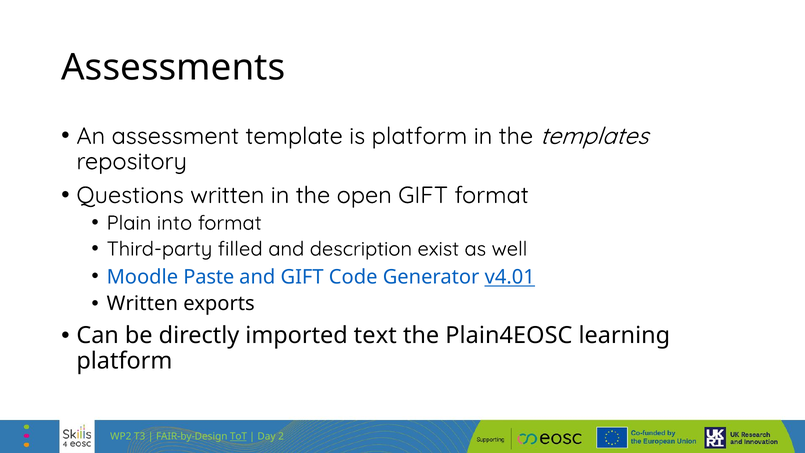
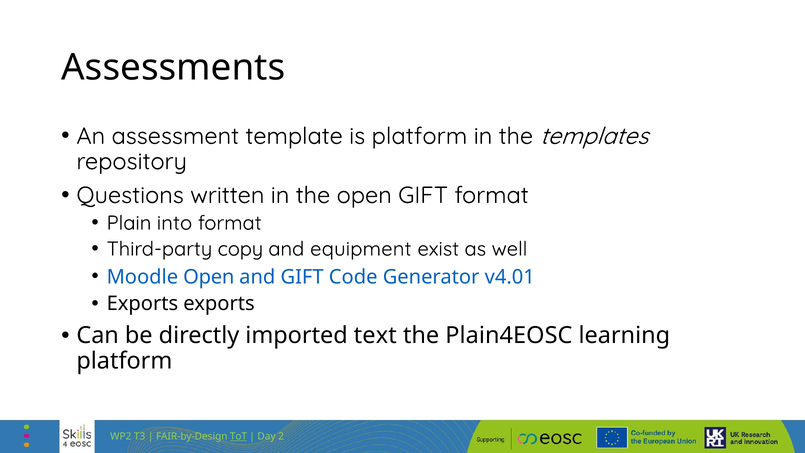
filled: filled -> copy (240, 249)
description: description -> equipment (361, 249)
Moodle Paste: Paste -> Open (209, 277)
v4.01 underline: present -> none (510, 277)
Written: Written -> Exports (142, 304)
